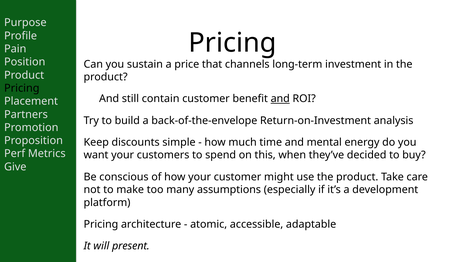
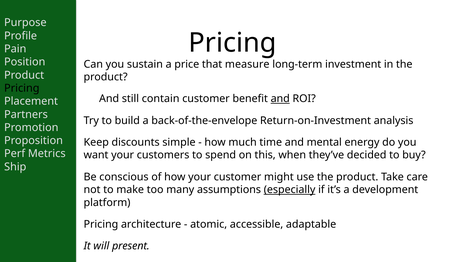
channels: channels -> measure (247, 64)
Give: Give -> Ship (15, 167)
especially underline: none -> present (290, 189)
